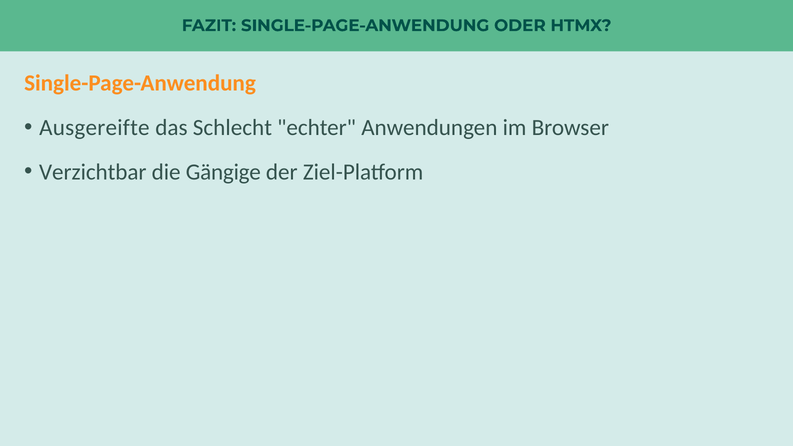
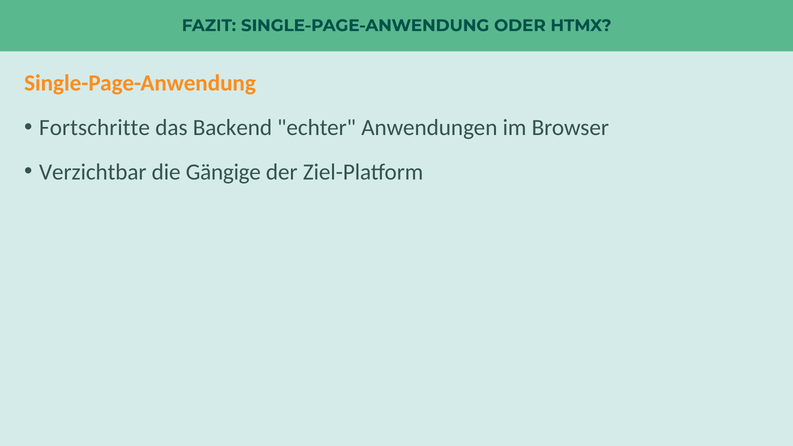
Ausgereifte: Ausgereifte -> Fortschritte (94, 128)
Schlecht: Schlecht -> Backend (232, 128)
